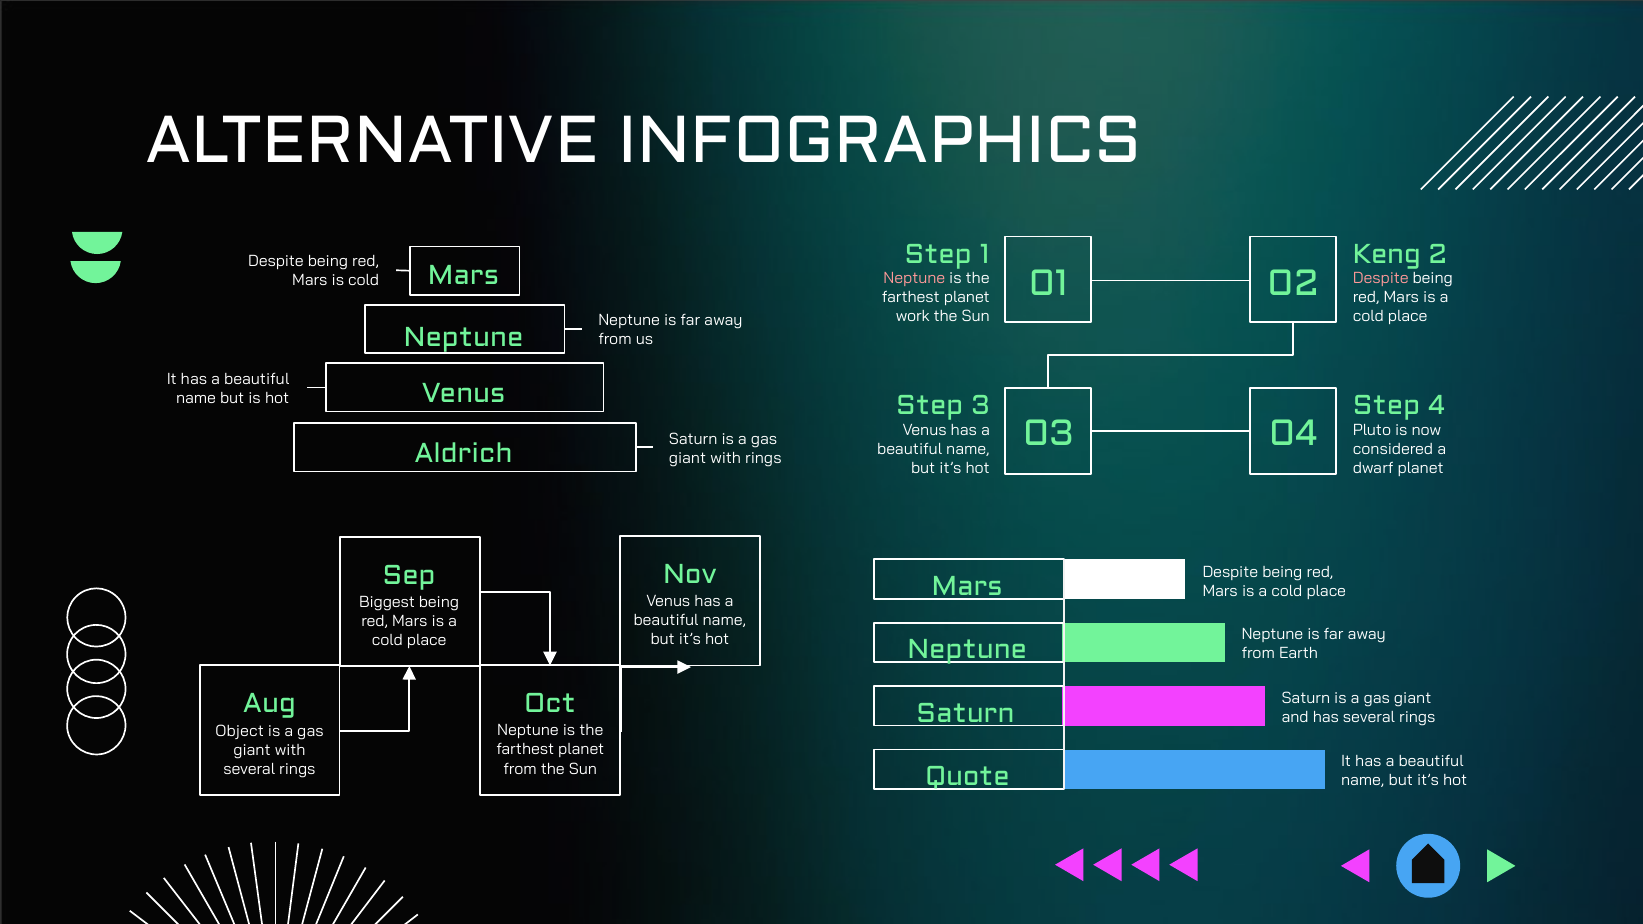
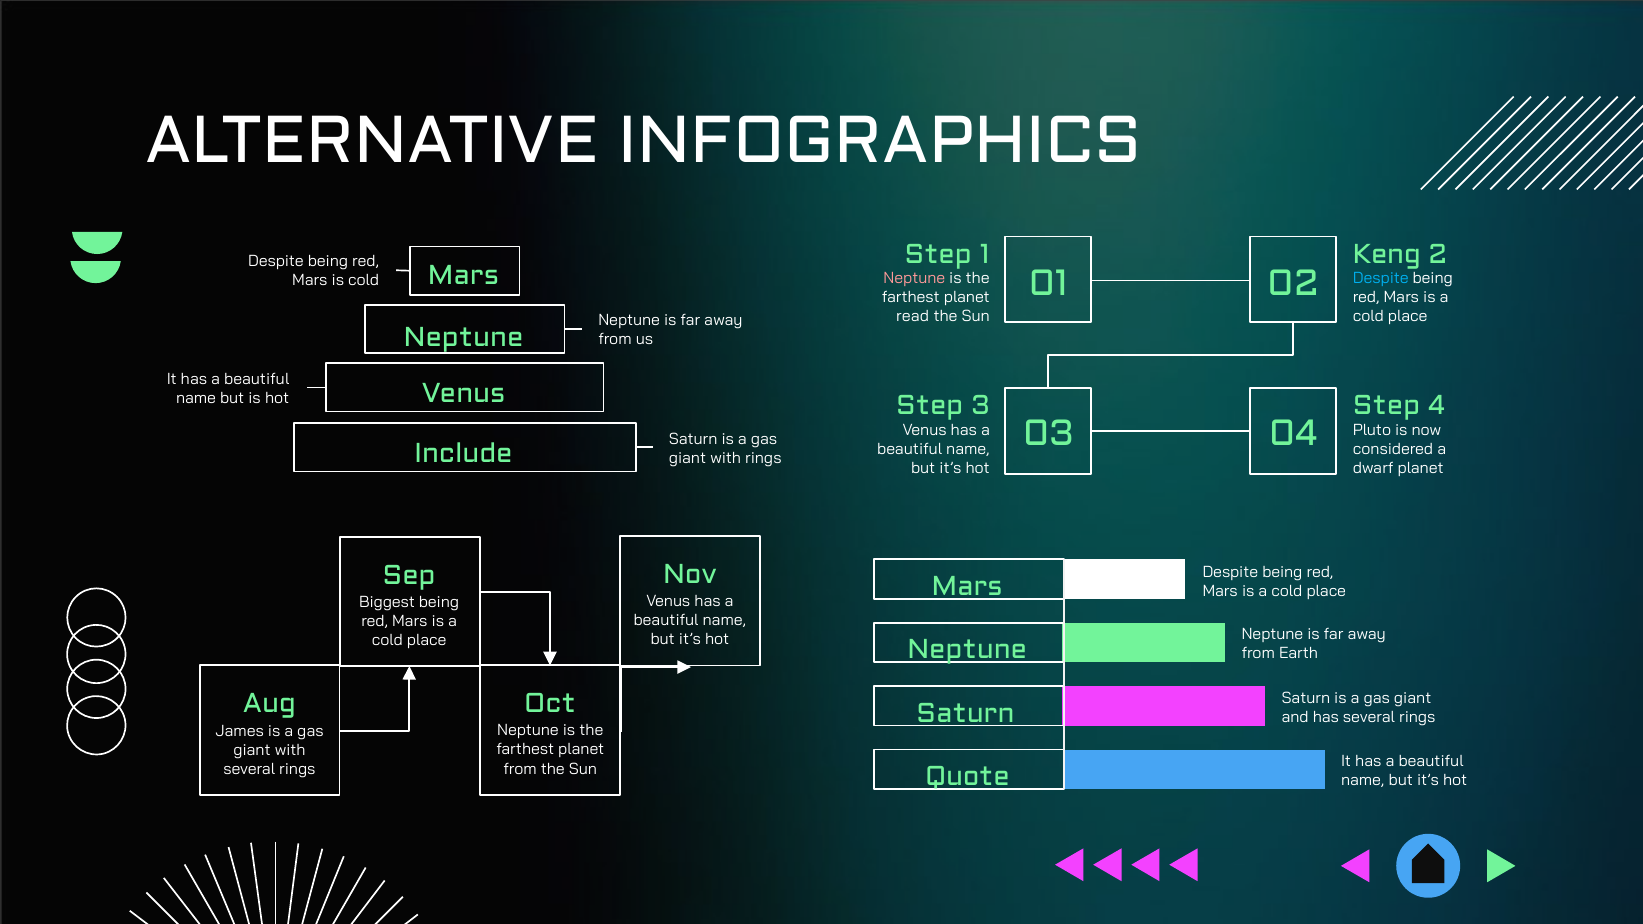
Despite colour: pink -> light blue (1381, 278)
work: work -> read (913, 316)
Aldrich: Aldrich -> Include (464, 454)
Object: Object -> James (240, 731)
